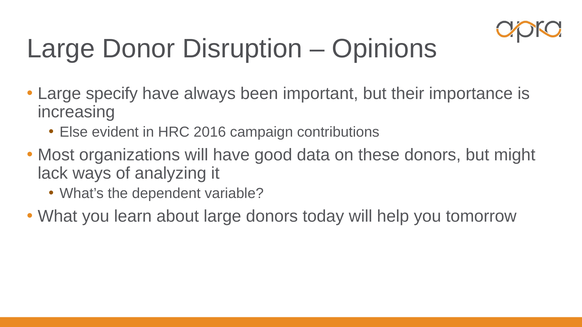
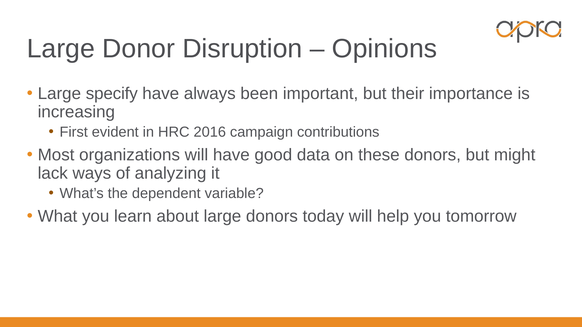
Else: Else -> First (74, 132)
